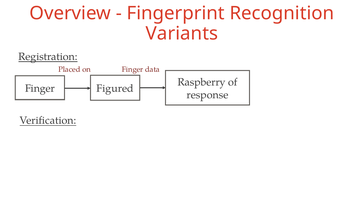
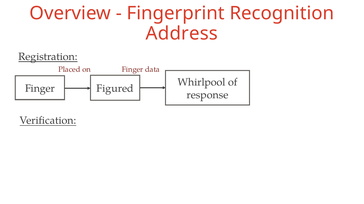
Variants: Variants -> Address (182, 34)
Raspberry: Raspberry -> Whirlpool (202, 82)
